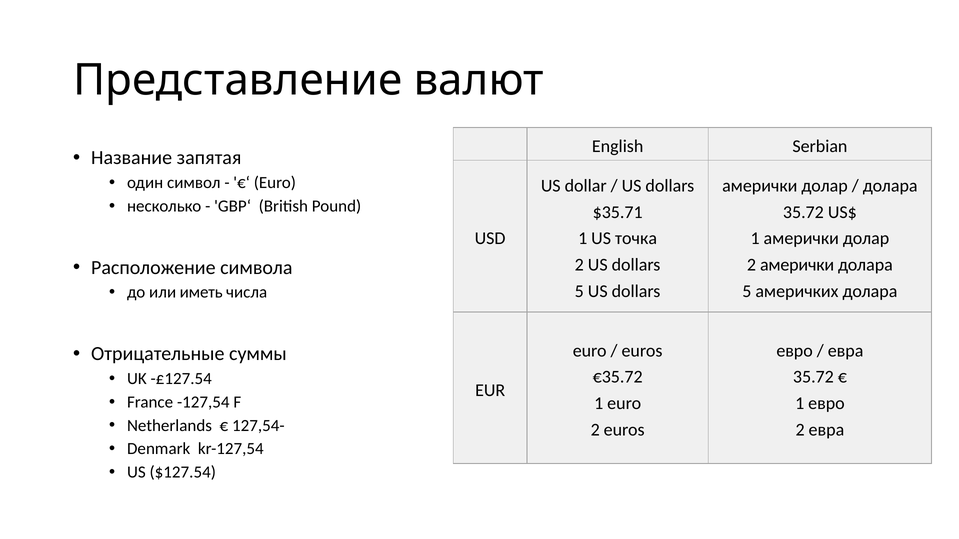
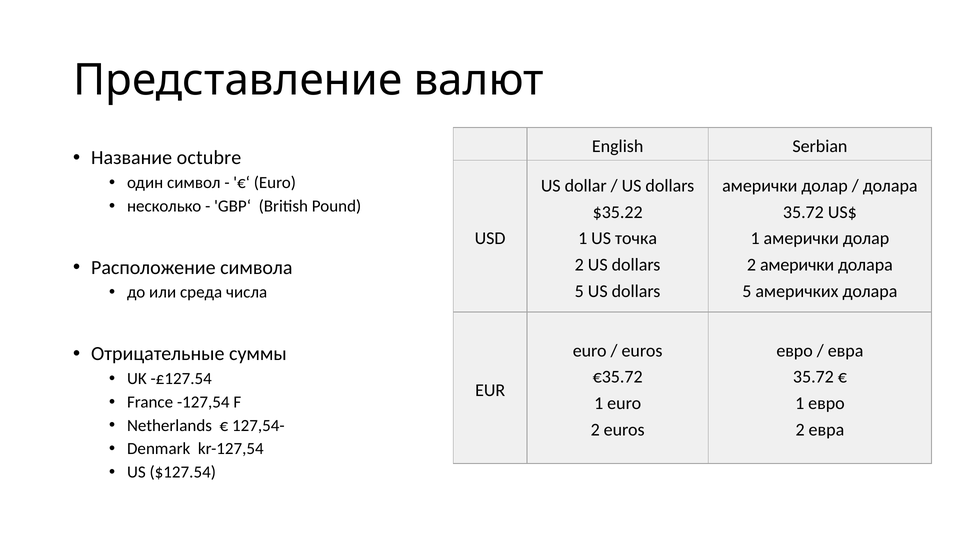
запятая: запятая -> octubre (209, 158)
$35.71: $35.71 -> $35.22 (618, 212)
иметь: иметь -> среда (201, 293)
